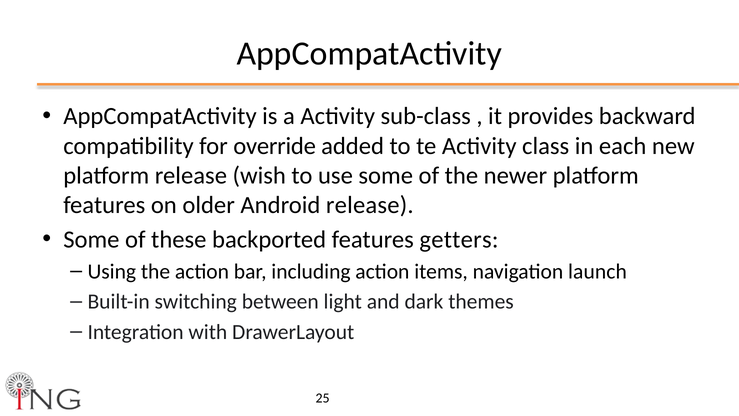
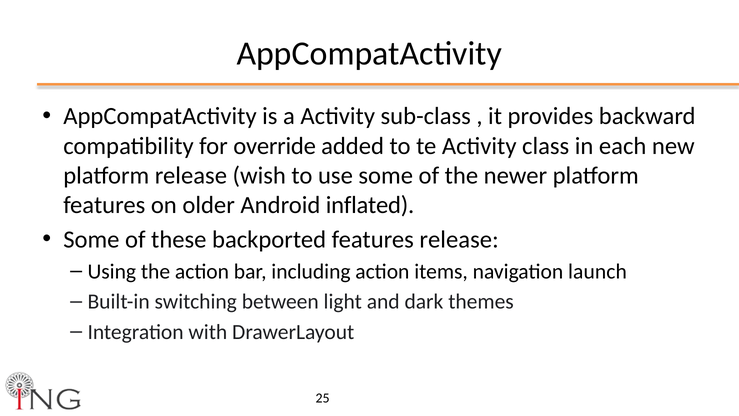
Android release: release -> inflated (370, 205)
features getters: getters -> release (459, 239)
